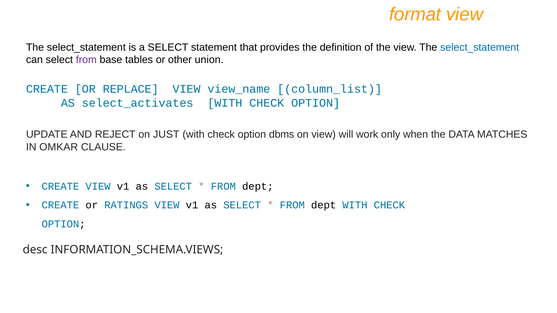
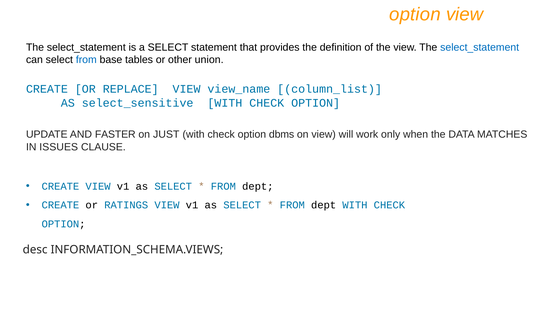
format: format -> option (415, 14)
from colour: purple -> blue (86, 60)
select_activates: select_activates -> select_sensitive (138, 103)
REJECT: REJECT -> FASTER (115, 135)
OMKAR: OMKAR -> ISSUES (59, 147)
